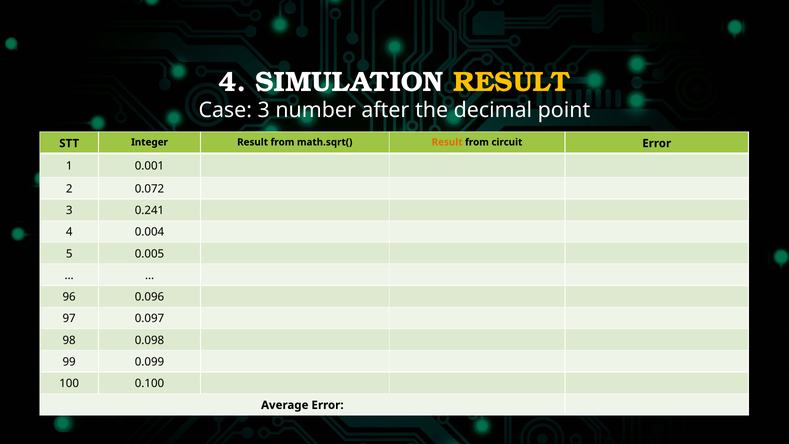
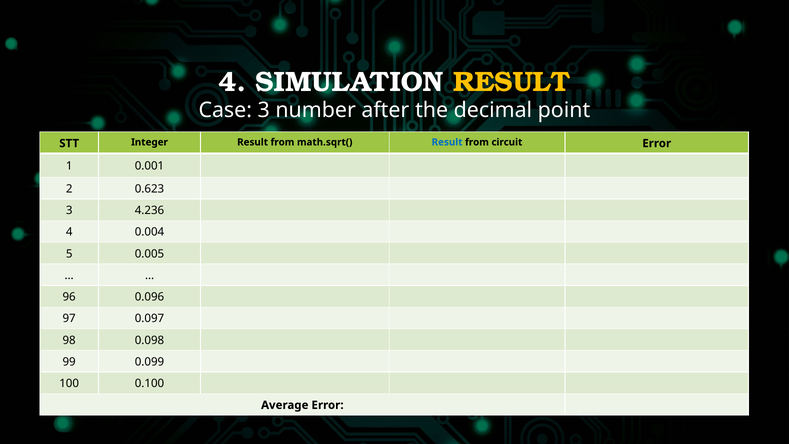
Result colour: orange -> blue (447, 142)
0.072: 0.072 -> 0.623 (149, 189)
0.241: 0.241 -> 4.236 (149, 210)
